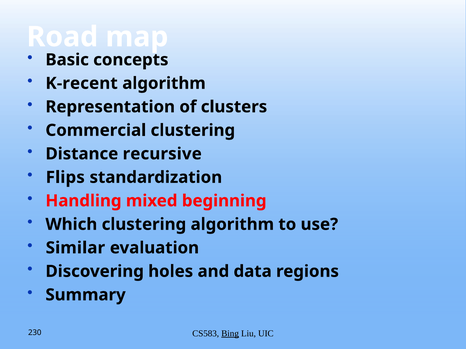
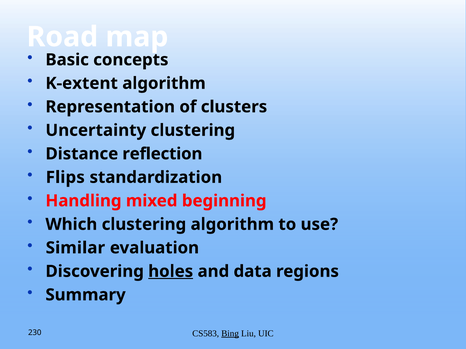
K-recent: K-recent -> K-extent (82, 83)
Commercial: Commercial -> Uncertainty (96, 130)
recursive: recursive -> reflection (162, 154)
holes underline: none -> present (171, 272)
